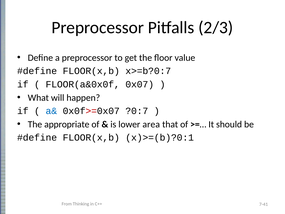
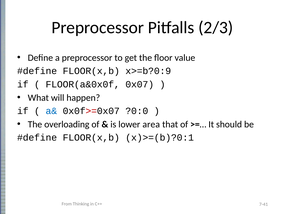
x>=b?0:7: x>=b?0:7 -> x>=b?0:9 (148, 71)
?0:7: ?0:7 -> ?0:0 (137, 111)
appropriate: appropriate -> overloading (67, 124)
